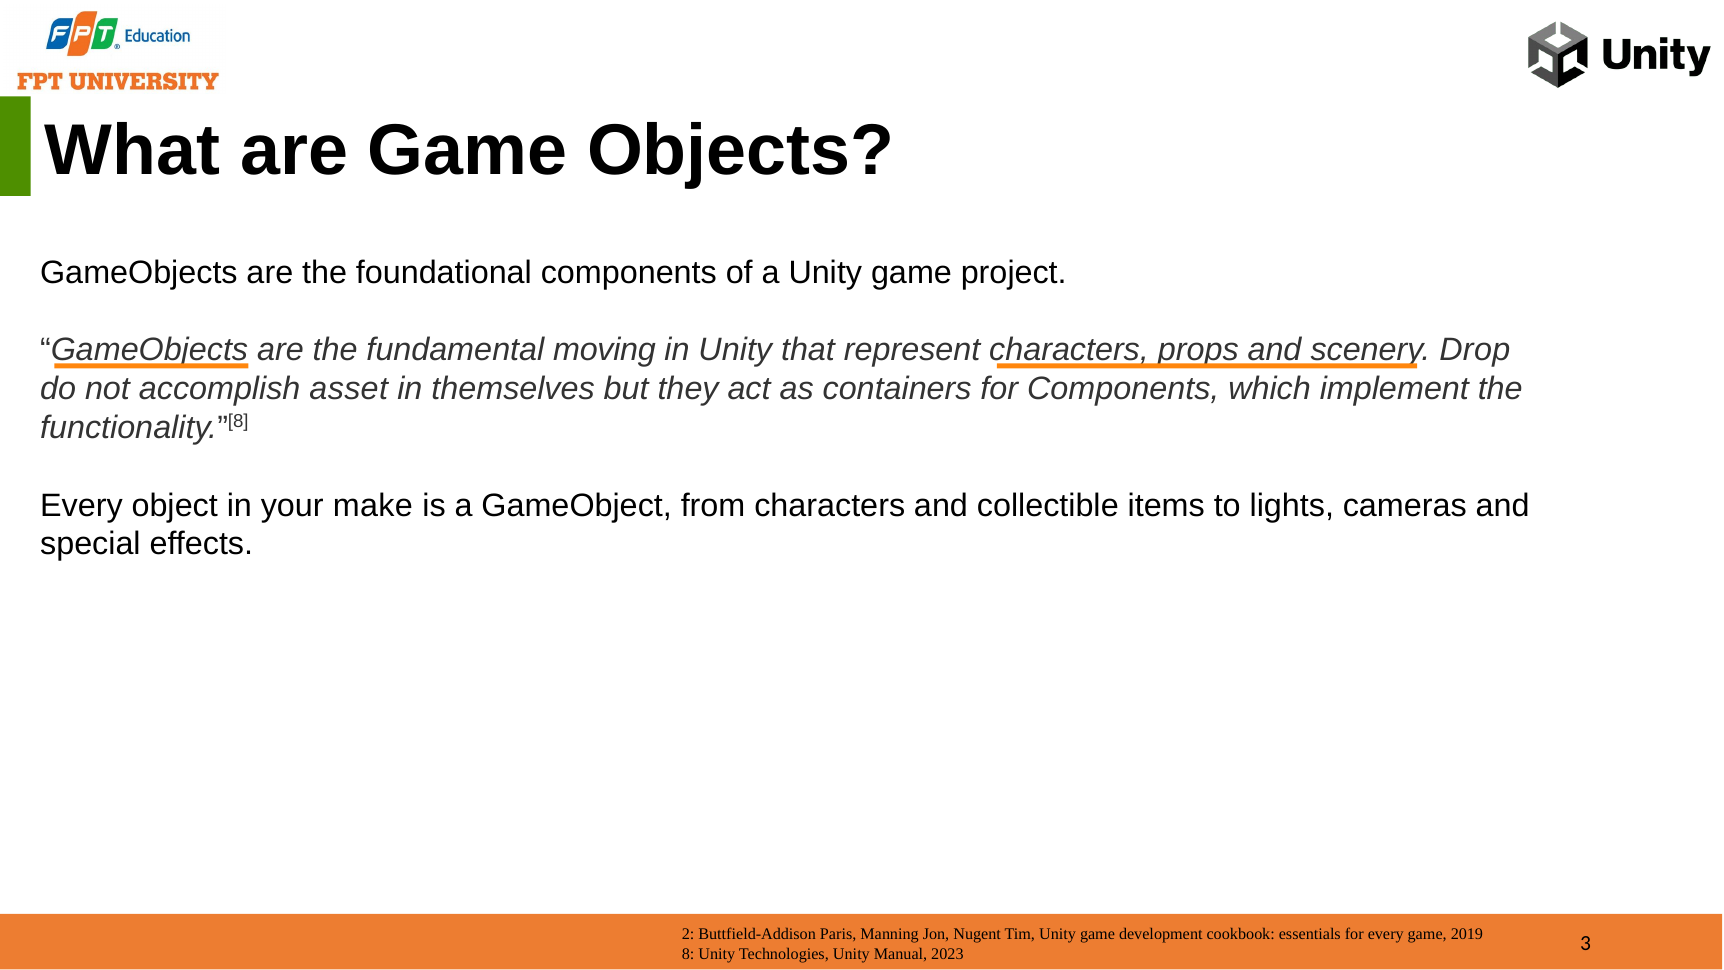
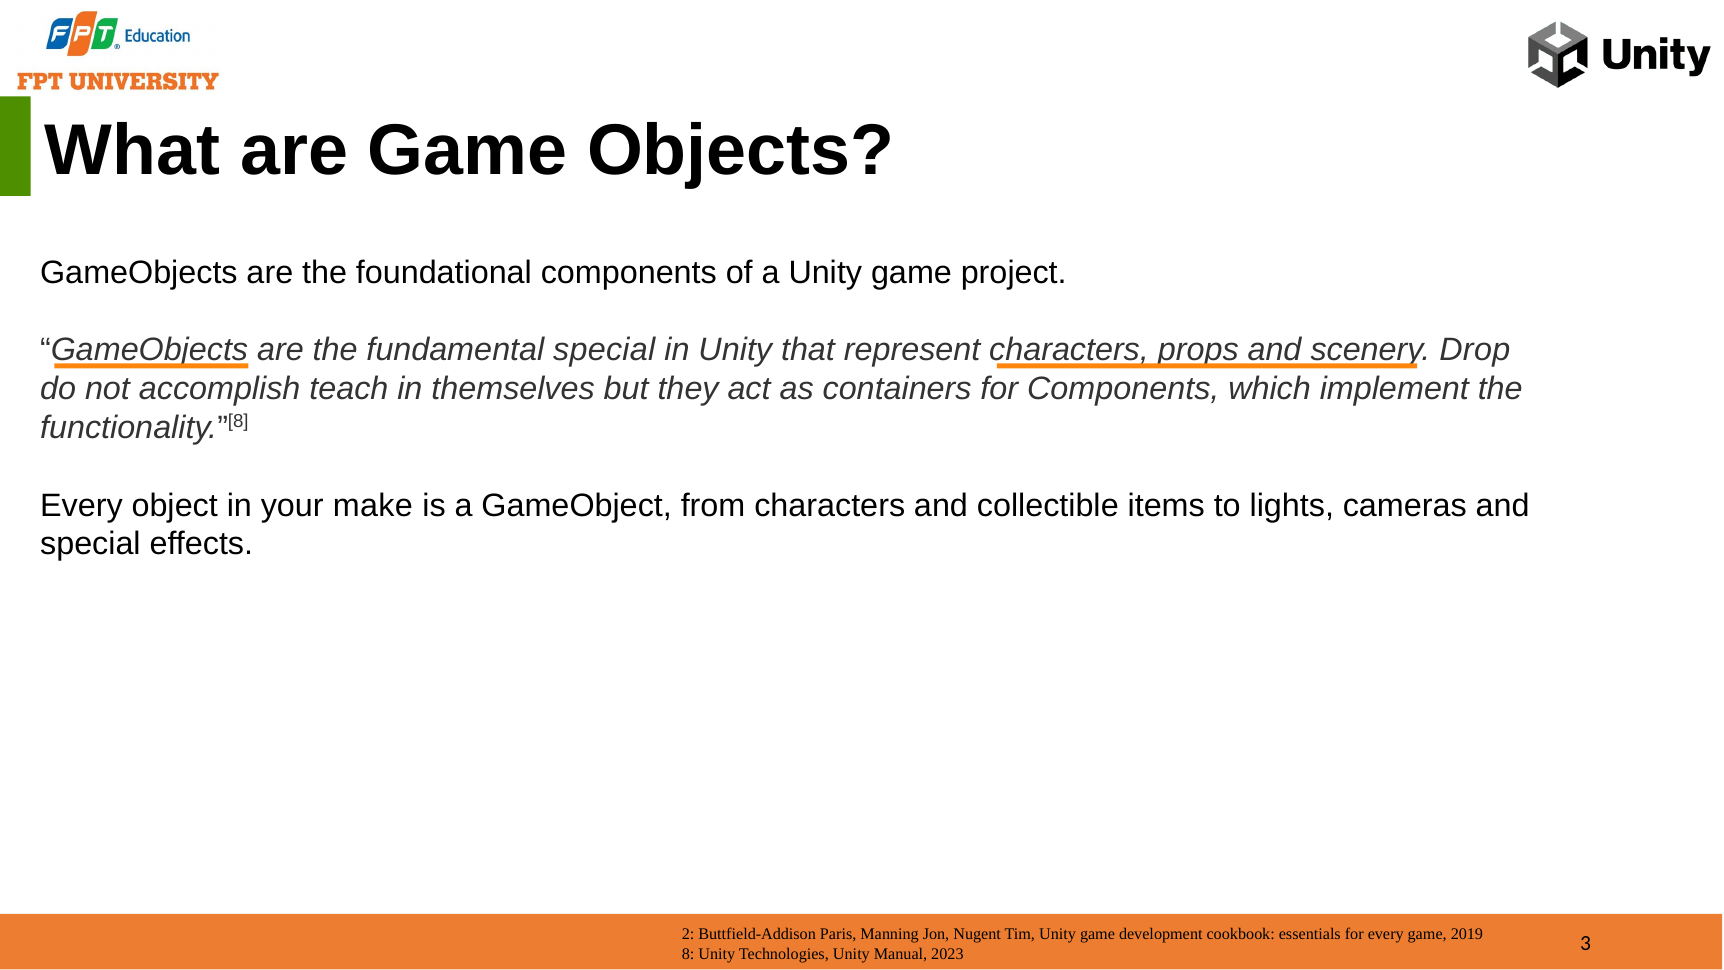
fundamental moving: moving -> special (604, 350)
asset: asset -> teach (349, 389)
